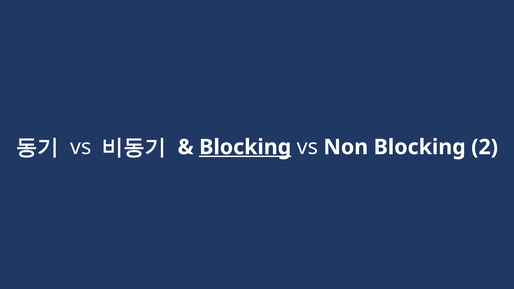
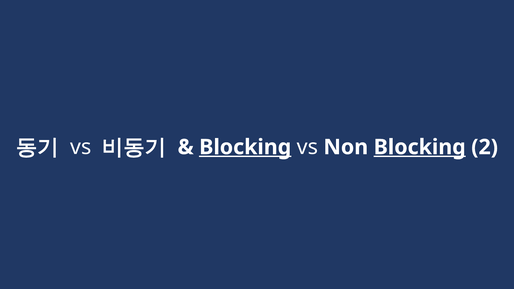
Blocking underline: none -> present (420, 147)
